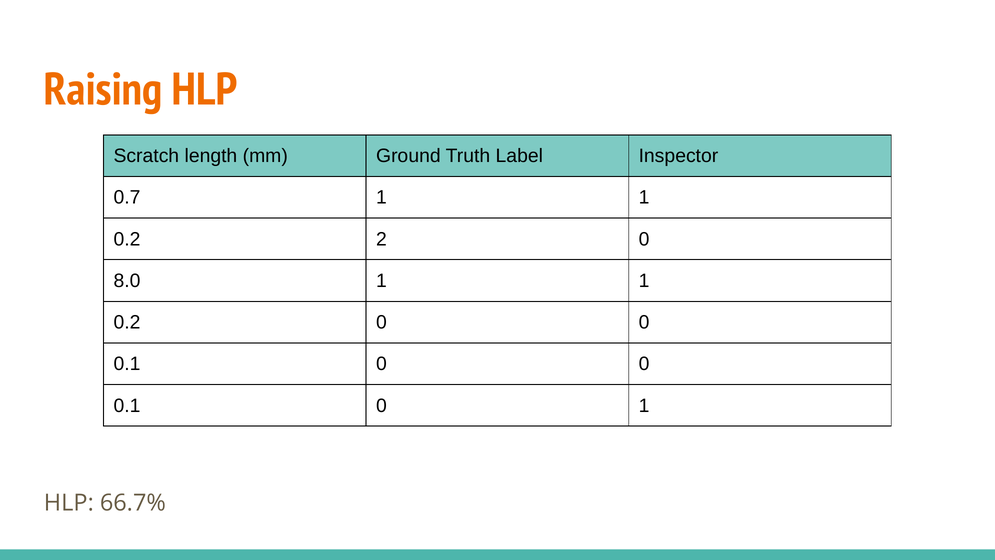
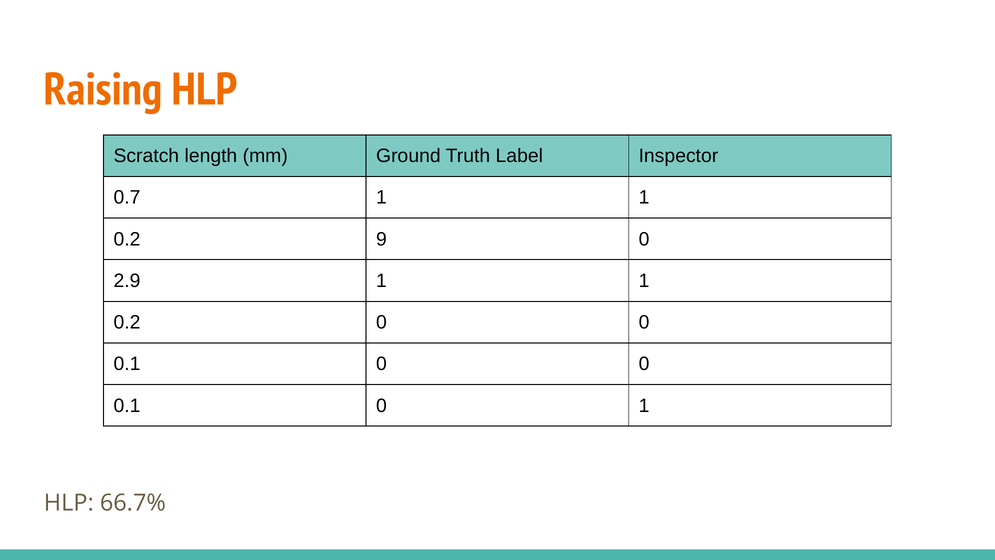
2: 2 -> 9 (381, 239)
8.0: 8.0 -> 2.9 (127, 281)
